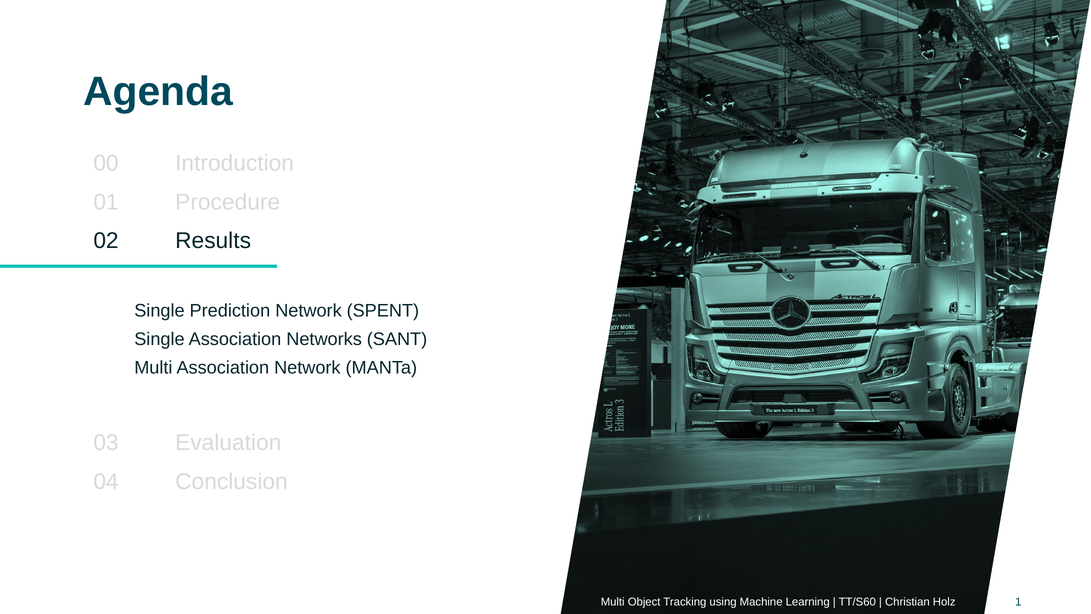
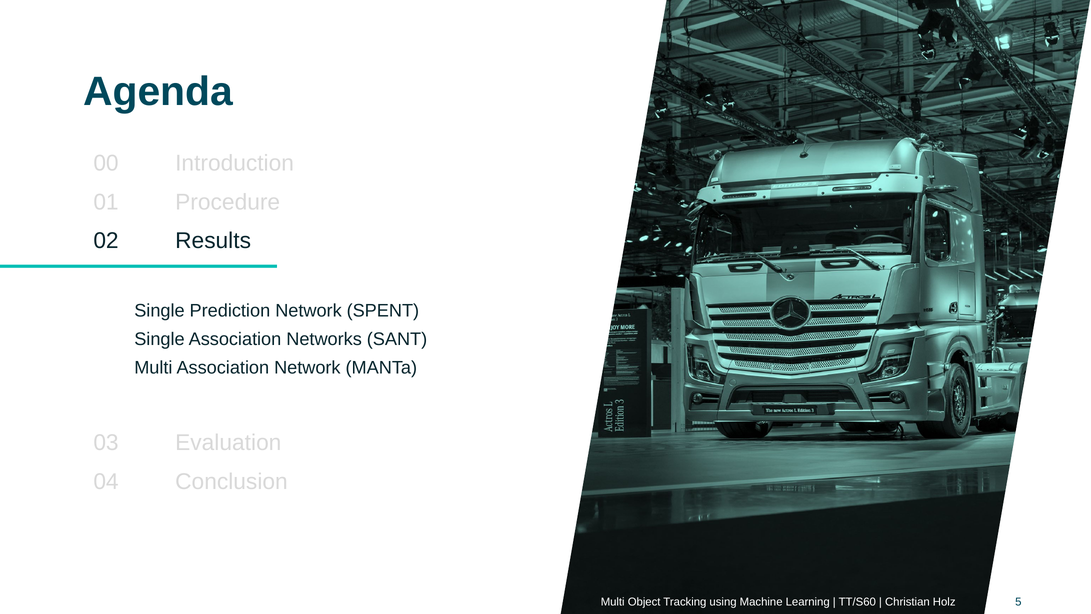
1: 1 -> 5 (1018, 602)
